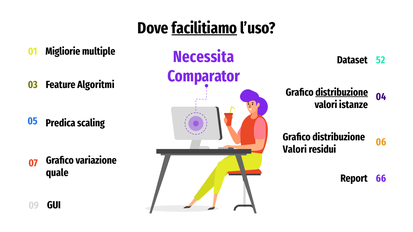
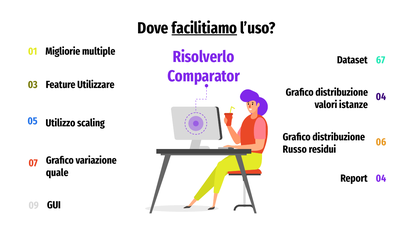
Necessita: Necessita -> Risolverlo (204, 57)
52: 52 -> 67 (381, 60)
Algoritmi: Algoritmi -> Utilizzare (96, 85)
distribuzione underline: present -> none (342, 92)
Predica: Predica -> Utilizzo (61, 123)
Valori: Valori -> Russo (295, 150)
Report 66: 66 -> 04 (381, 179)
